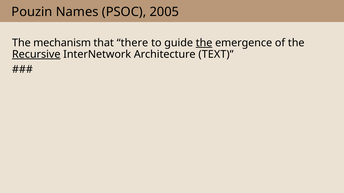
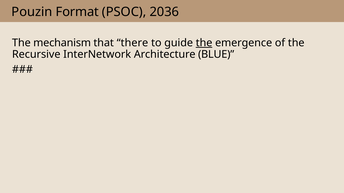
Names: Names -> Format (77, 12)
2005: 2005 -> 2036 (164, 12)
Recursive underline: present -> none (36, 54)
TEXT: TEXT -> BLUE (216, 54)
